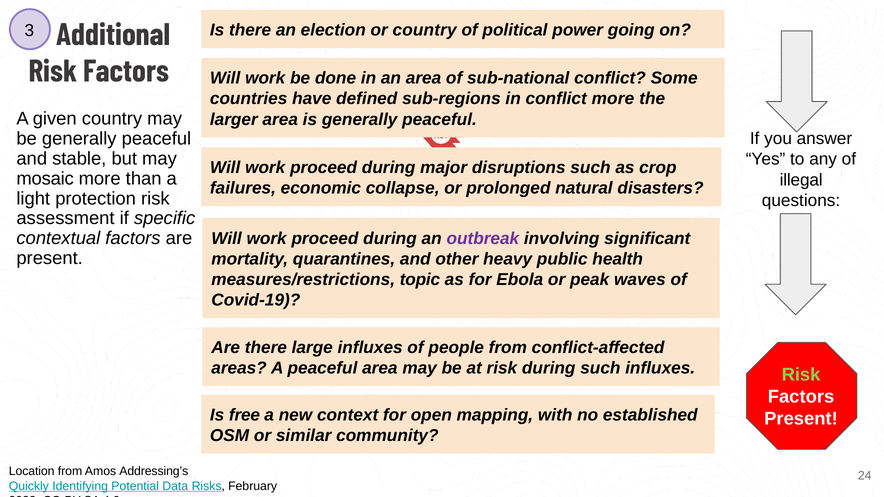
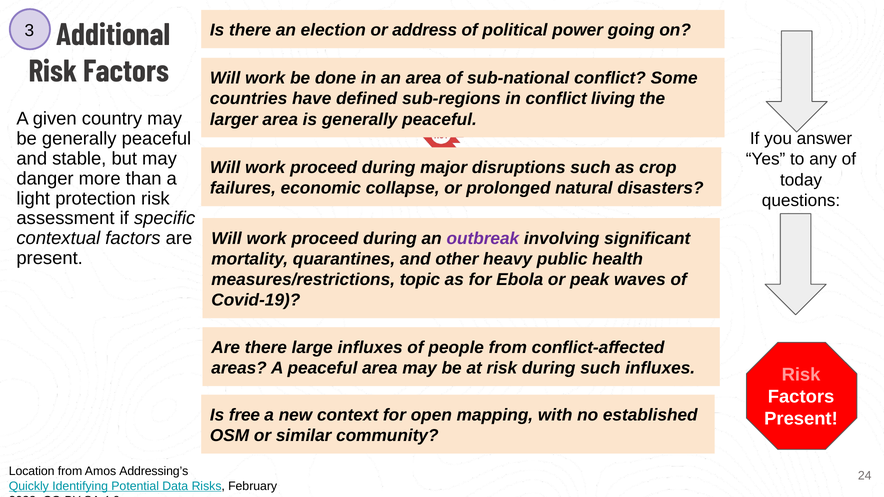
or country: country -> address (425, 30)
conflict more: more -> living (613, 99)
mosaic: mosaic -> danger (45, 179)
illegal: illegal -> today (801, 180)
Risk colour: light green -> pink (801, 375)
